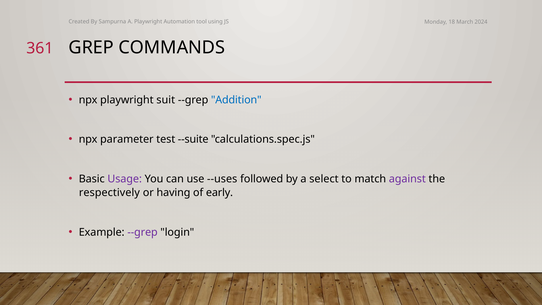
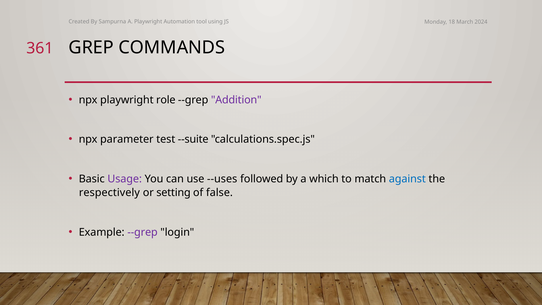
suit: suit -> role (166, 100)
Addition colour: blue -> purple (236, 100)
select: select -> which (324, 179)
against colour: purple -> blue (407, 179)
having: having -> setting (173, 193)
early: early -> false (219, 193)
